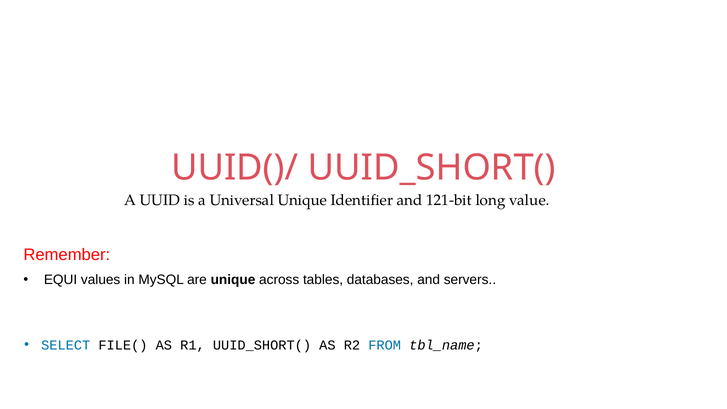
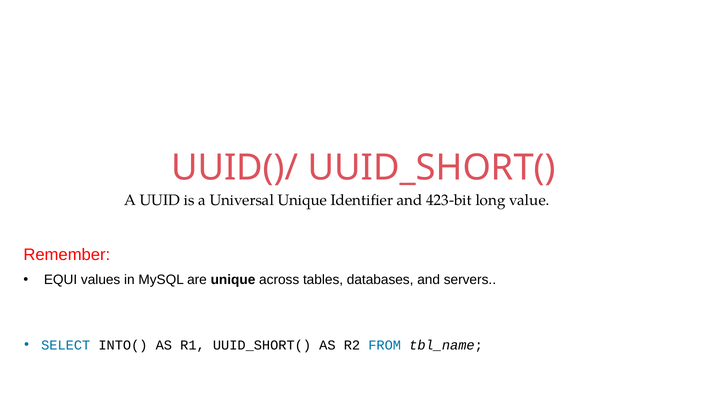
121-bit: 121-bit -> 423-bit (449, 200)
FILE(: FILE( -> INTO( (123, 345)
